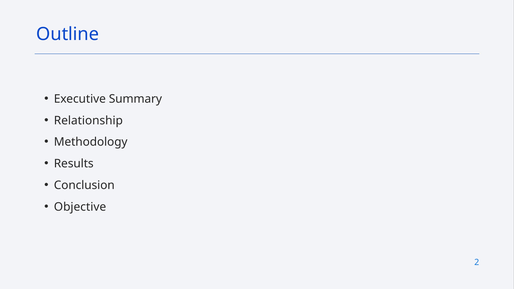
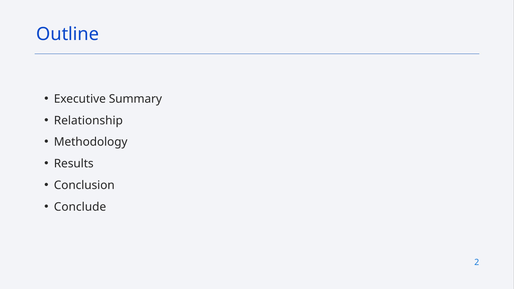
Objective: Objective -> Conclude (80, 207)
